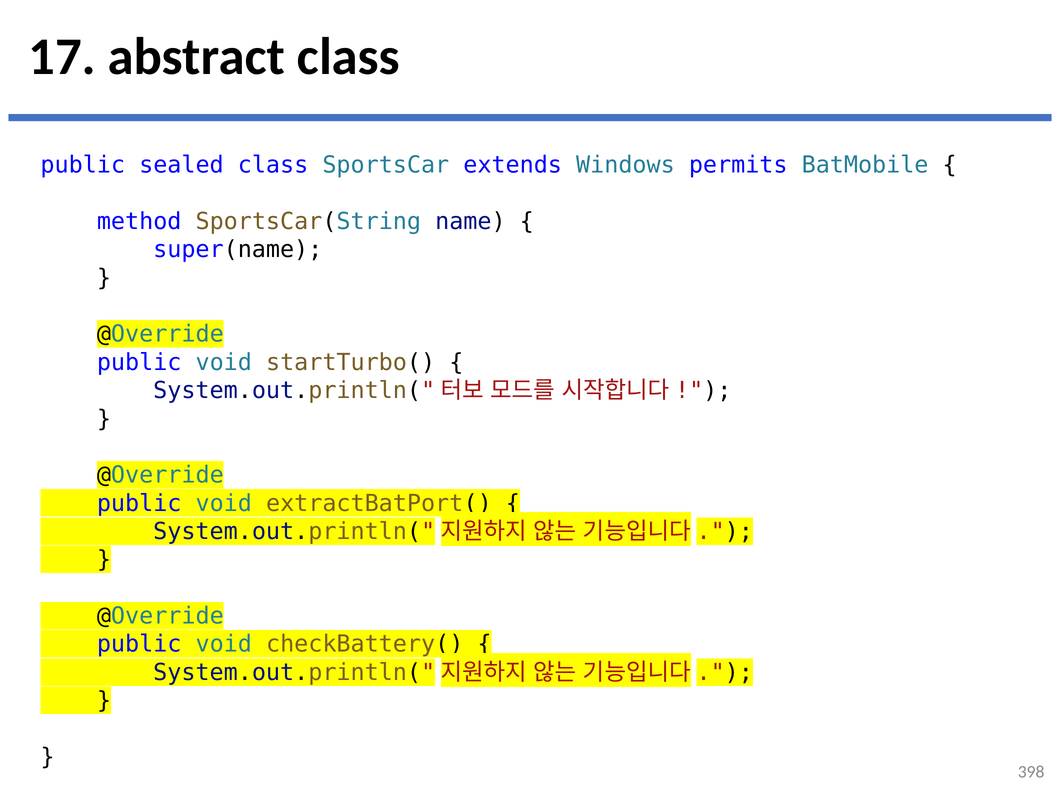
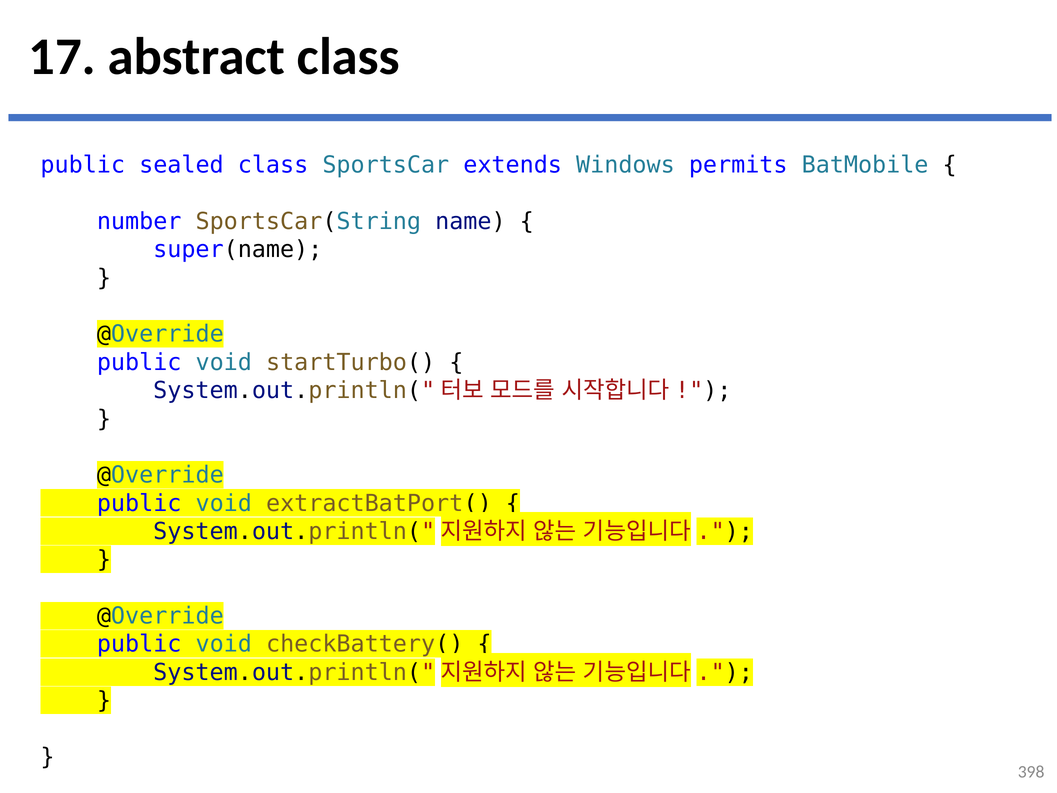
method: method -> number (139, 221)
